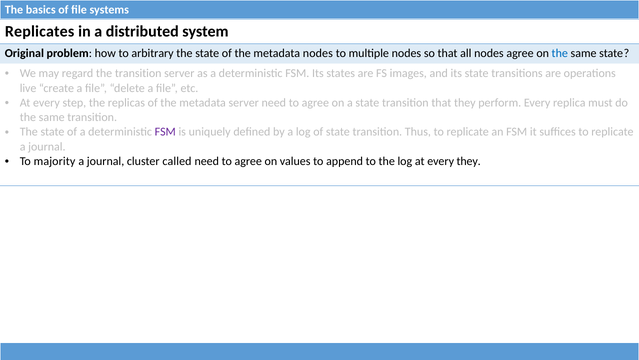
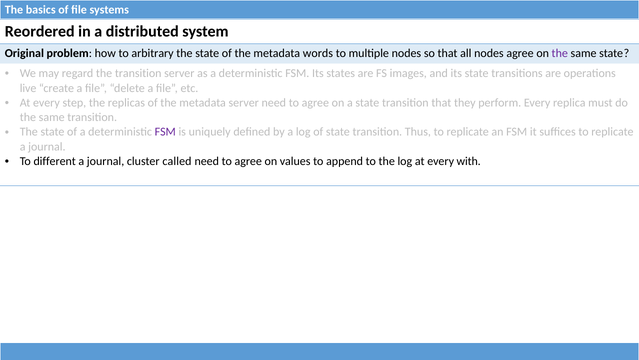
Replicates: Replicates -> Reordered (40, 31)
metadata nodes: nodes -> words (318, 53)
the colour: blue -> purple (560, 53)
majority: majority -> different (55, 161)
every they: they -> with (469, 161)
